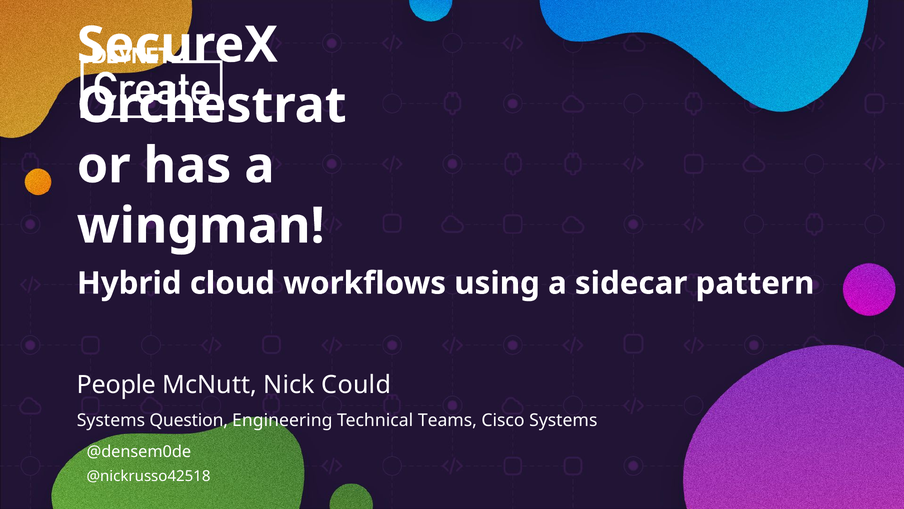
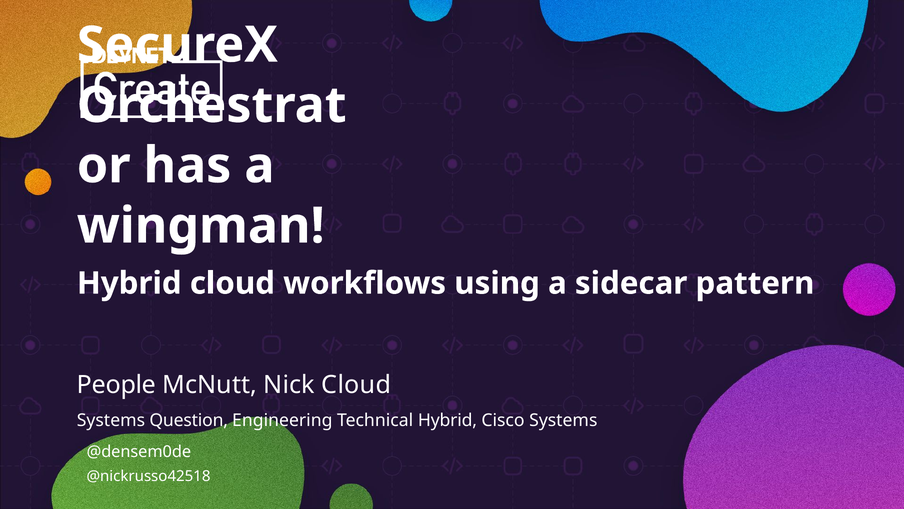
Nick Could: Could -> Cloud (356, 384)
Technical Teams: Teams -> Hybrid (447, 420)
